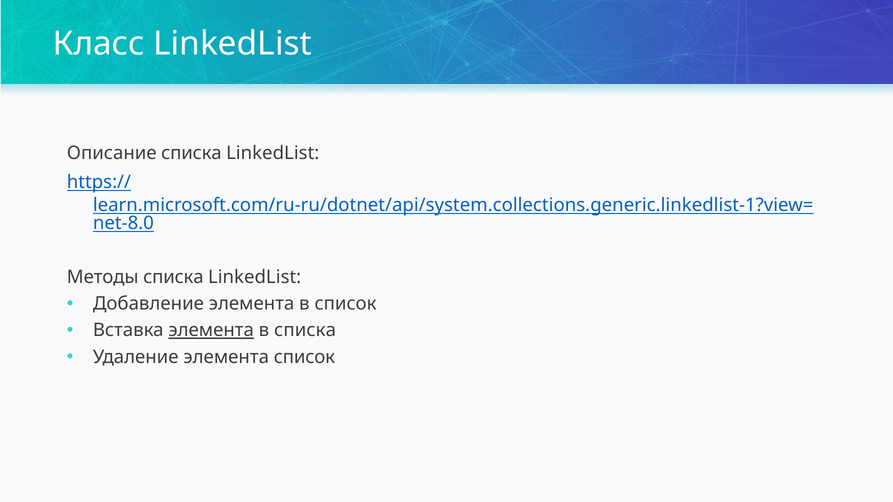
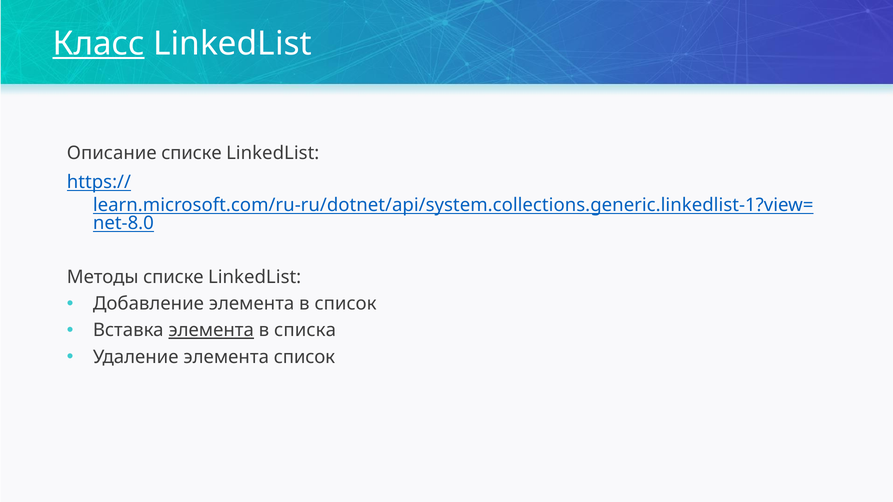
Класс underline: none -> present (99, 44)
Описание списка: списка -> списке (191, 153)
Методы списка: списка -> списке (173, 277)
